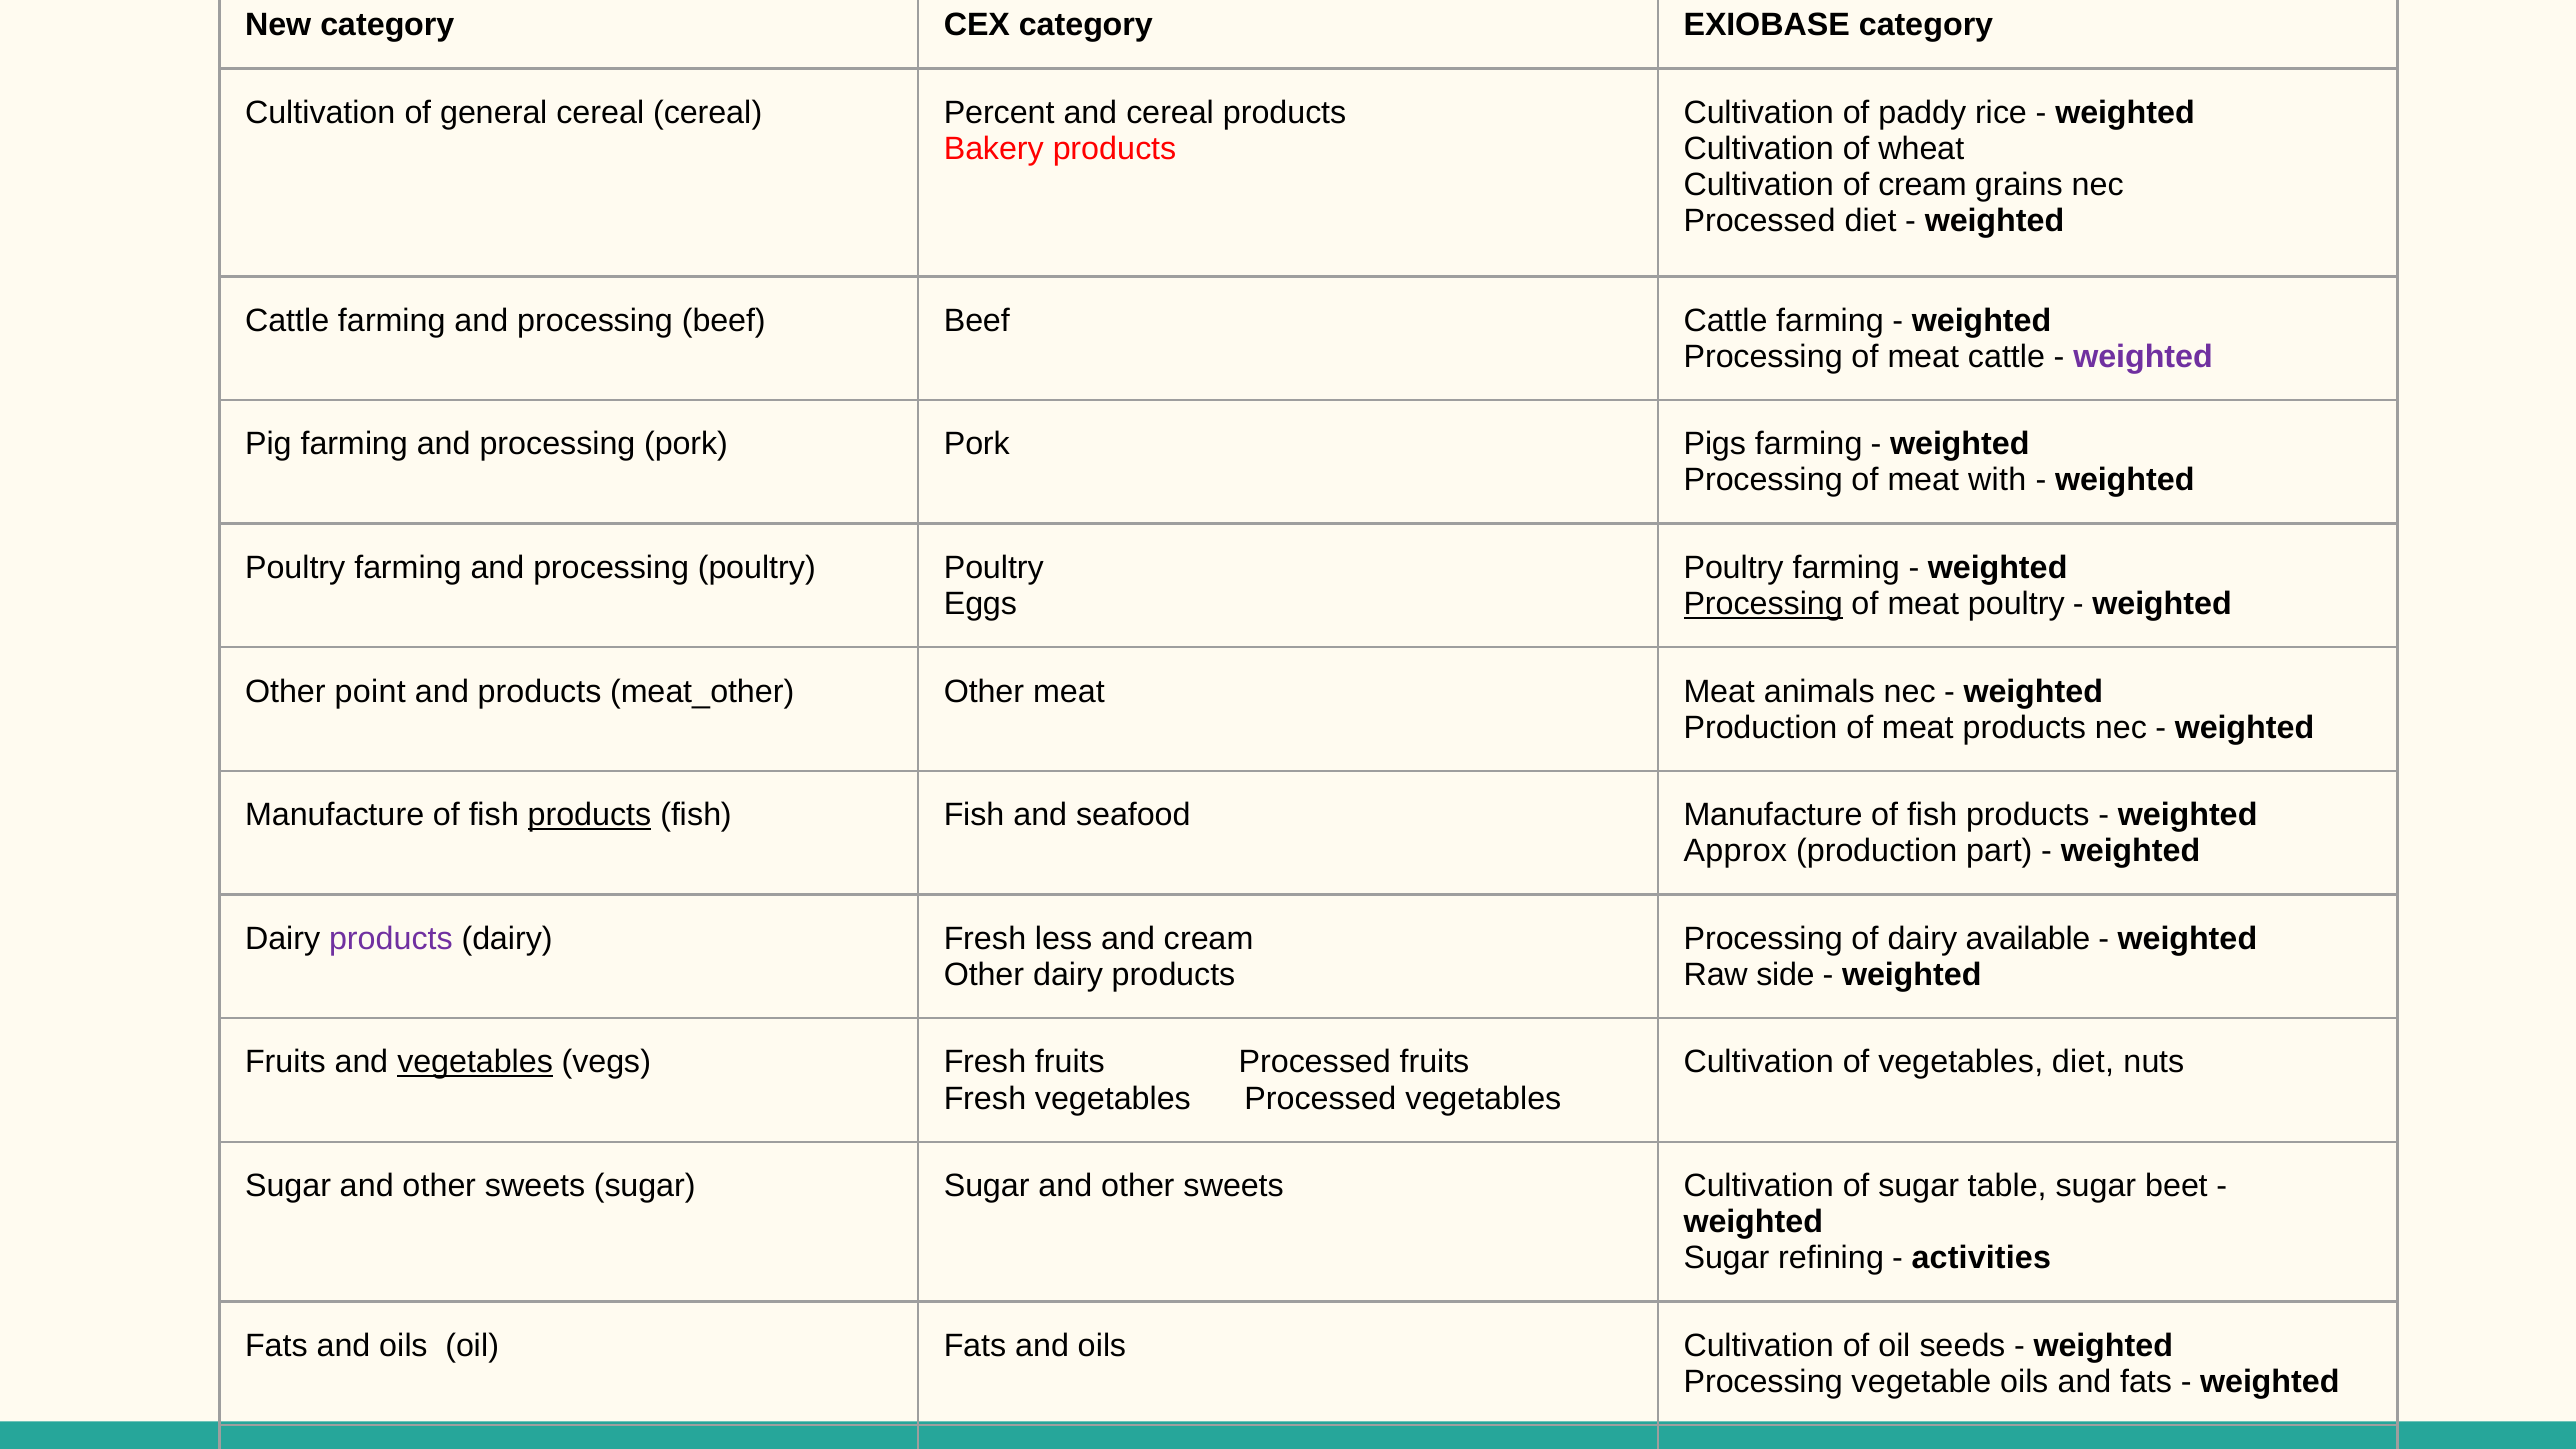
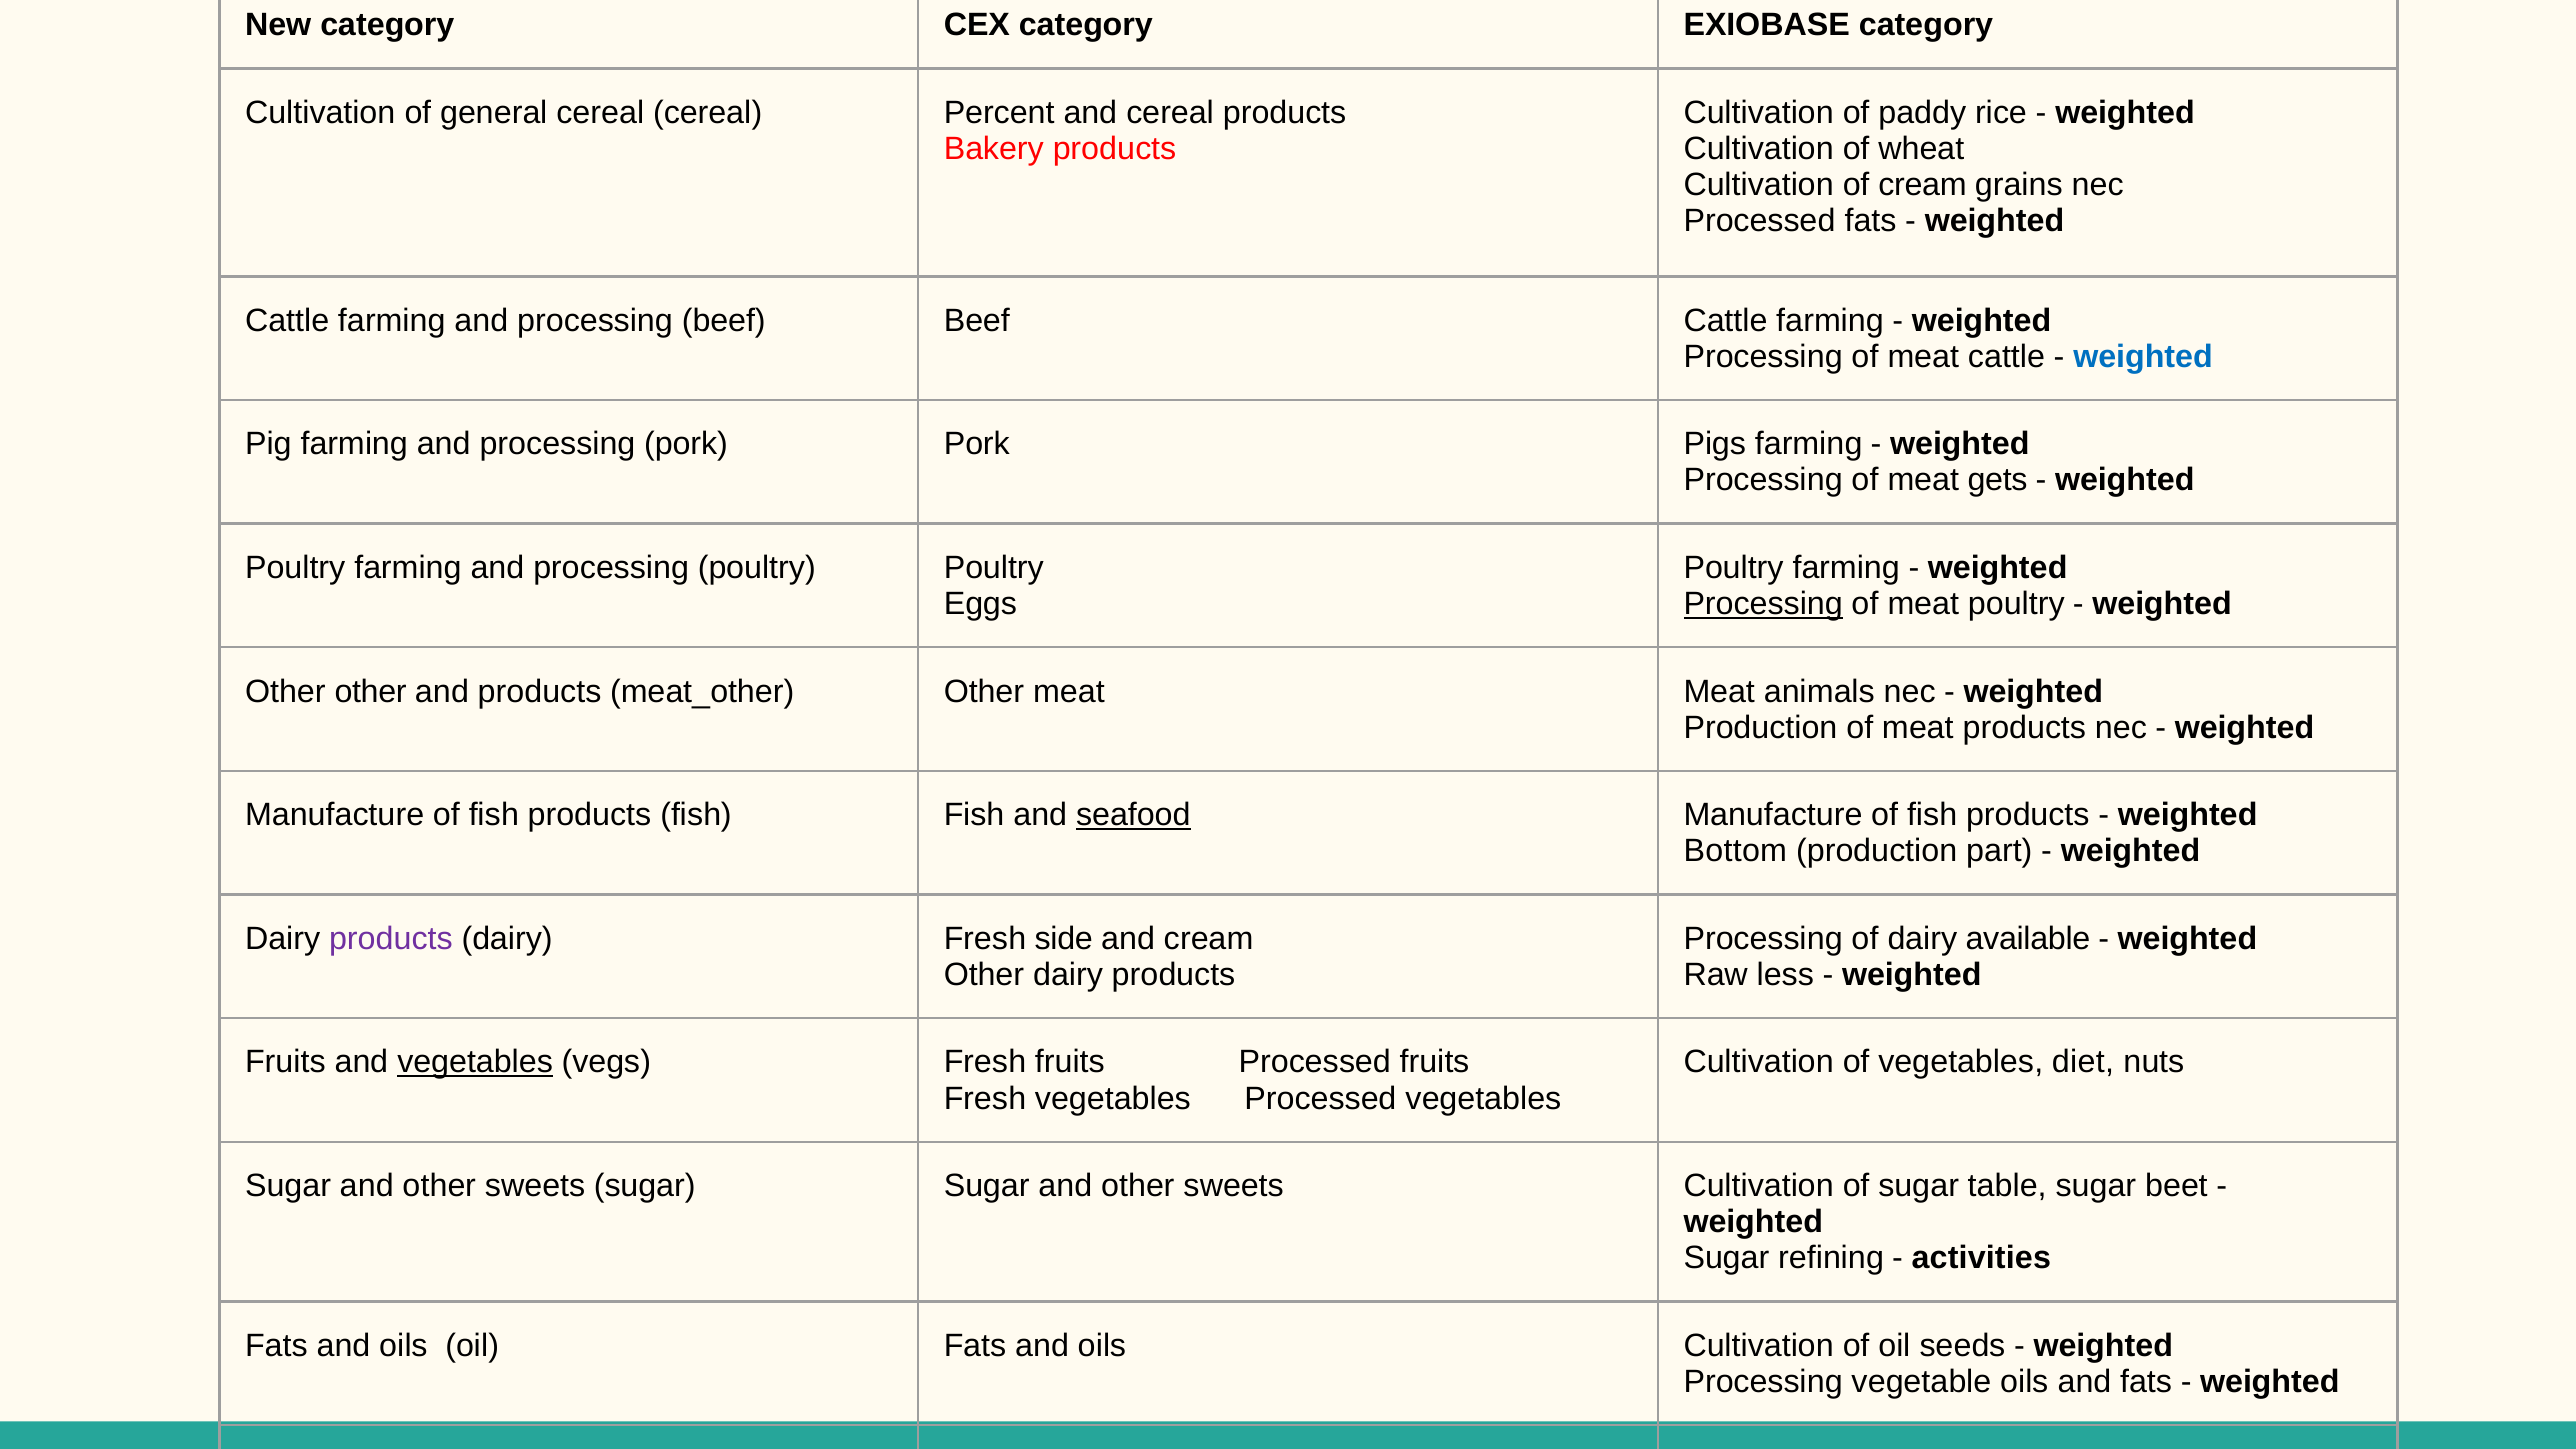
Processed diet: diet -> fats (1871, 221)
weighted colour: purple -> blue (2143, 357)
with: with -> gets (1998, 480)
Other point: point -> other (371, 691)
products underline: present -> none (589, 815)
seafood underline: none -> present (1133, 815)
Approx: Approx -> Bottom (1735, 851)
less: less -> side (1064, 939)
side: side -> less (1785, 975)
